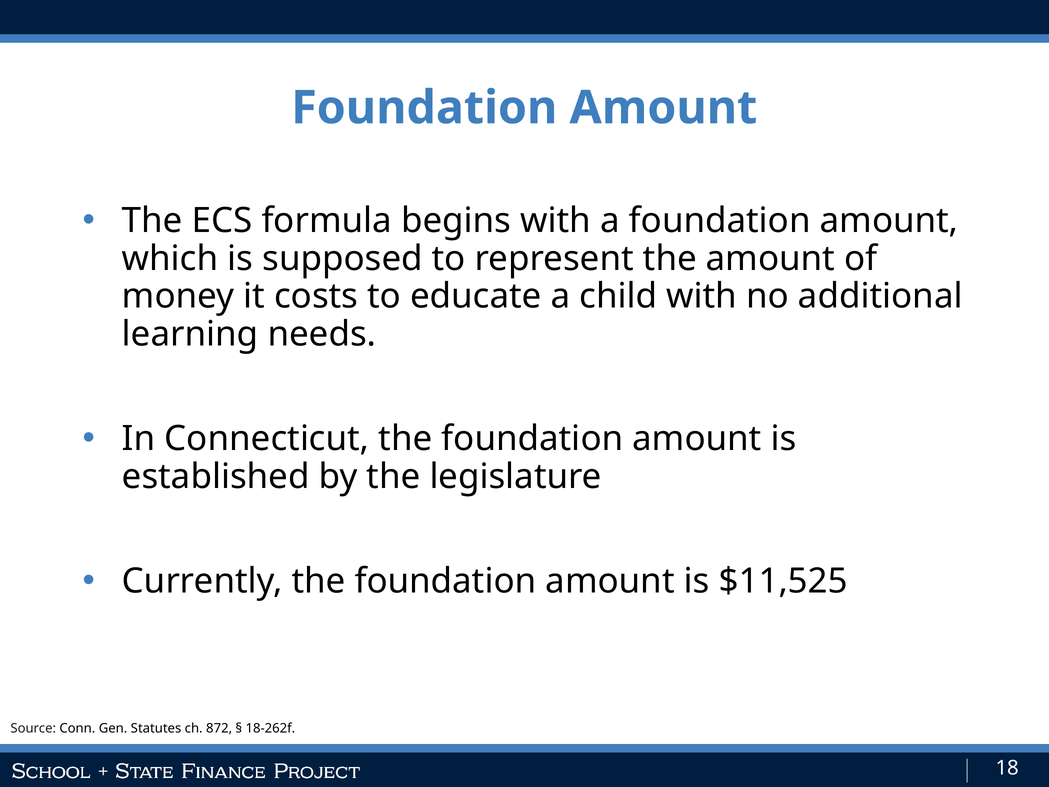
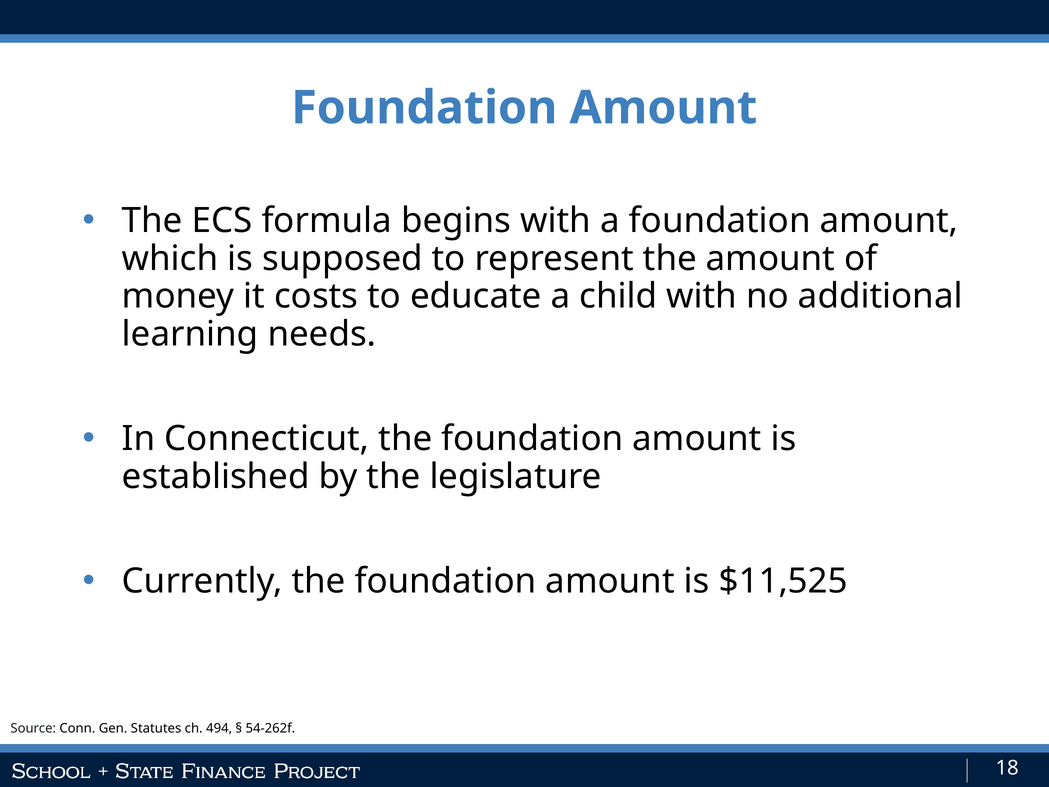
872: 872 -> 494 (219, 728)
18-262f: 18-262f -> 54-262f (270, 728)
